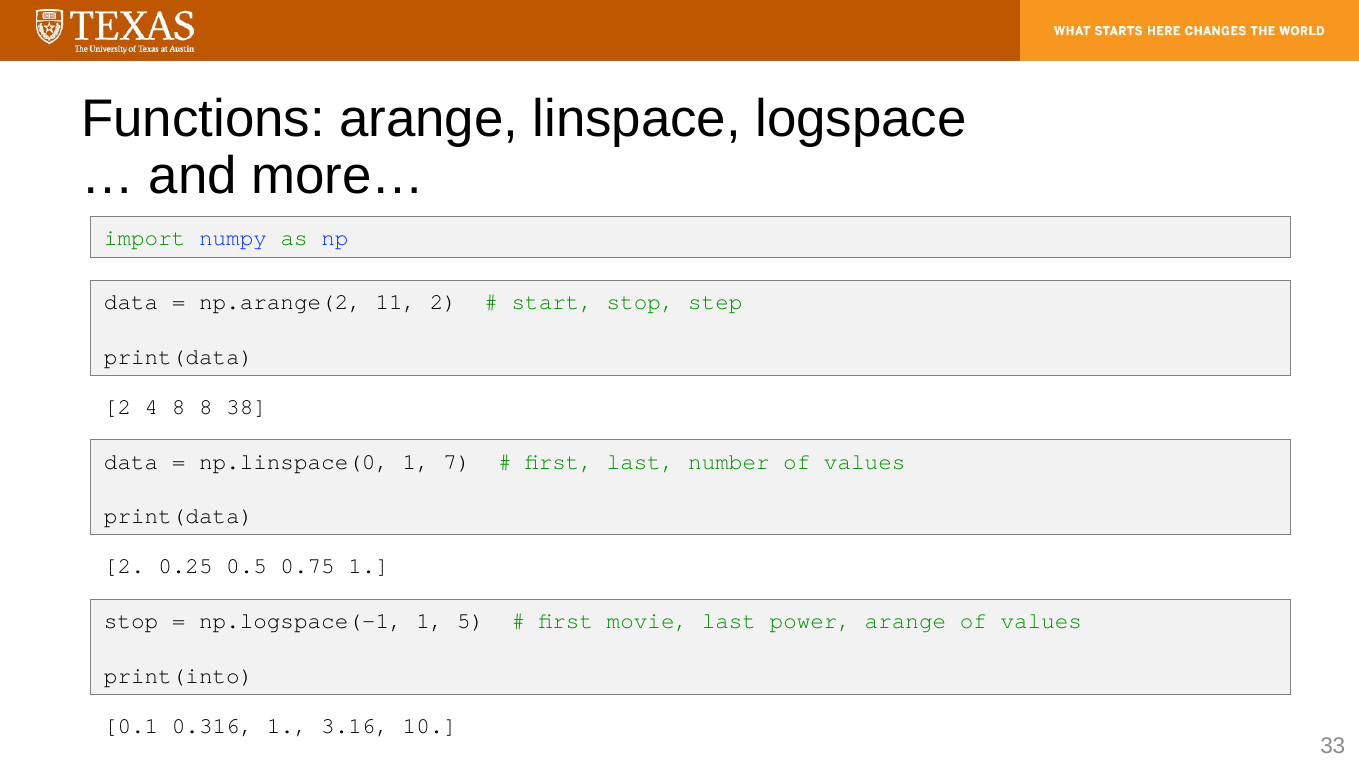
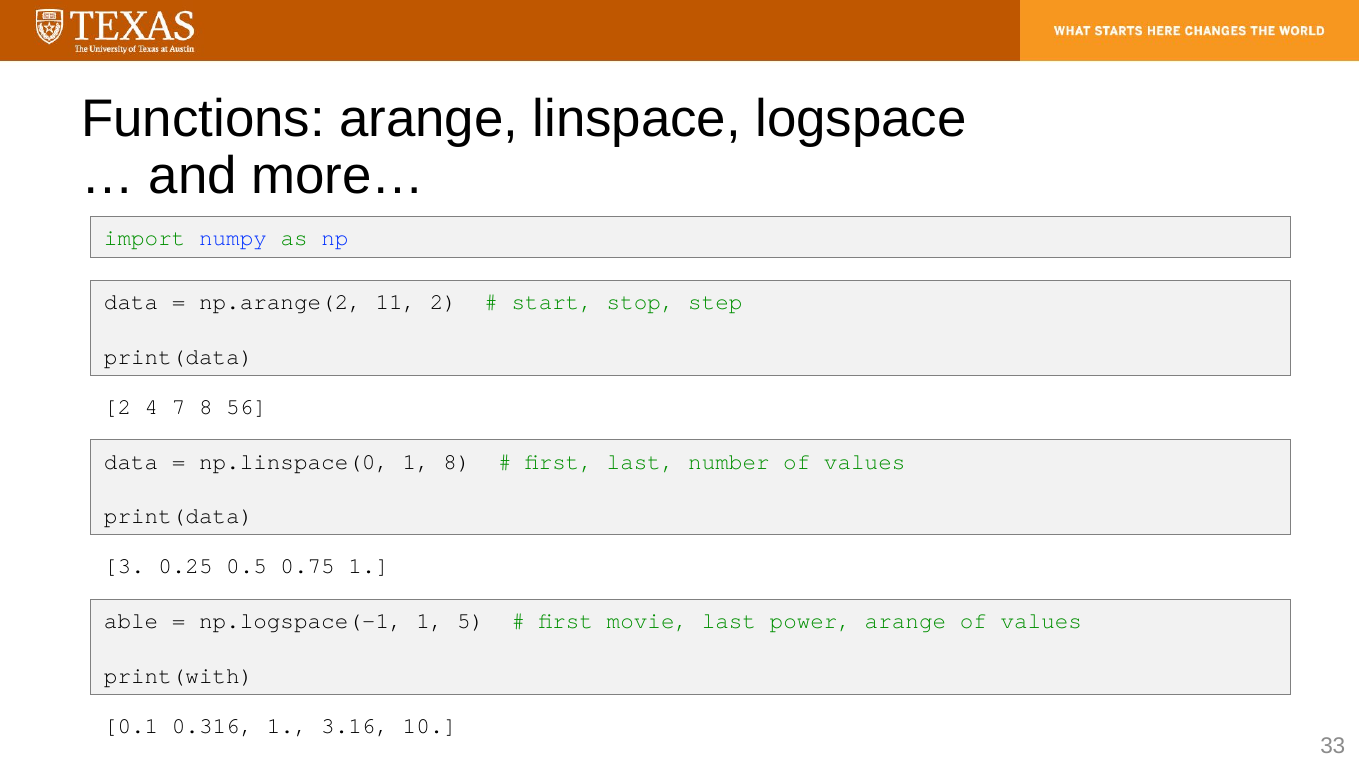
4 8: 8 -> 7 (179, 407)
38: 38 -> 56 (247, 407)
1 7: 7 -> 8 (457, 461)
2: 2 -> 3 (124, 566)
stop: stop -> able (131, 621)
print(into: print(into -> print(with (179, 675)
